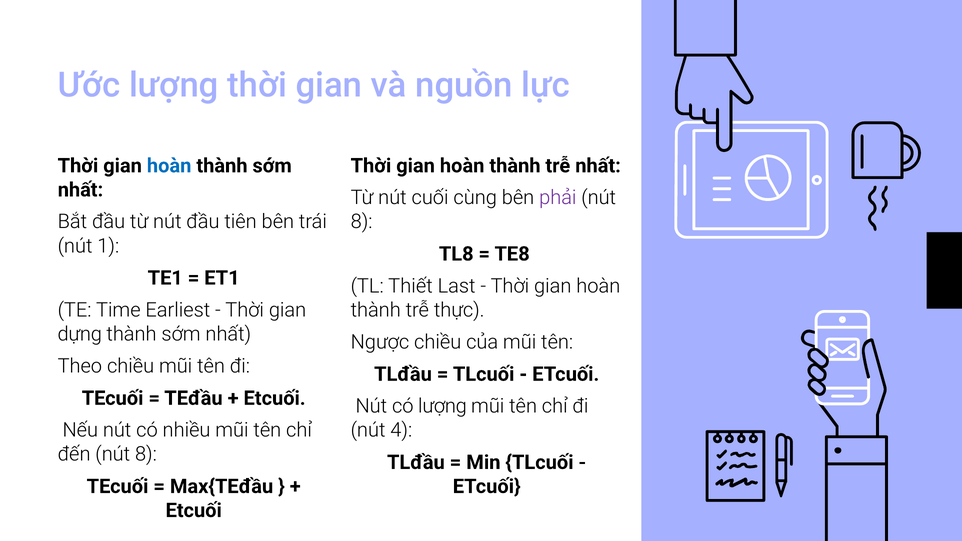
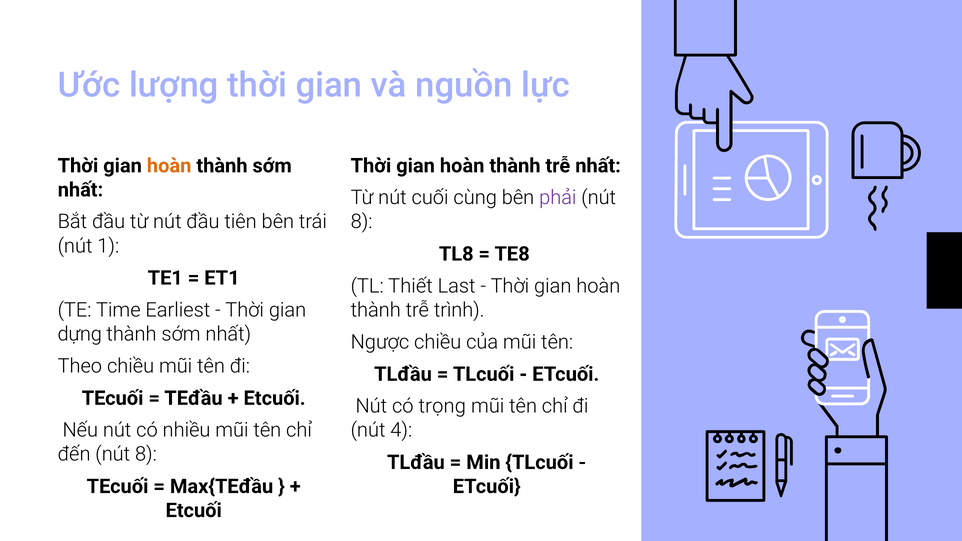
hoàn colour: blue -> orange (169, 166)
thực: thực -> trình (459, 310)
có lượng: lượng -> trọng (442, 406)
